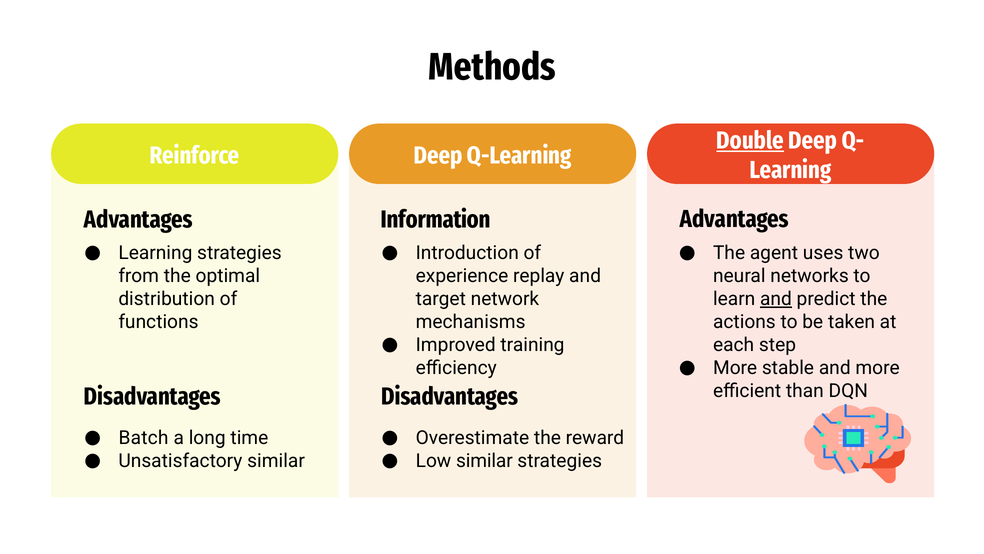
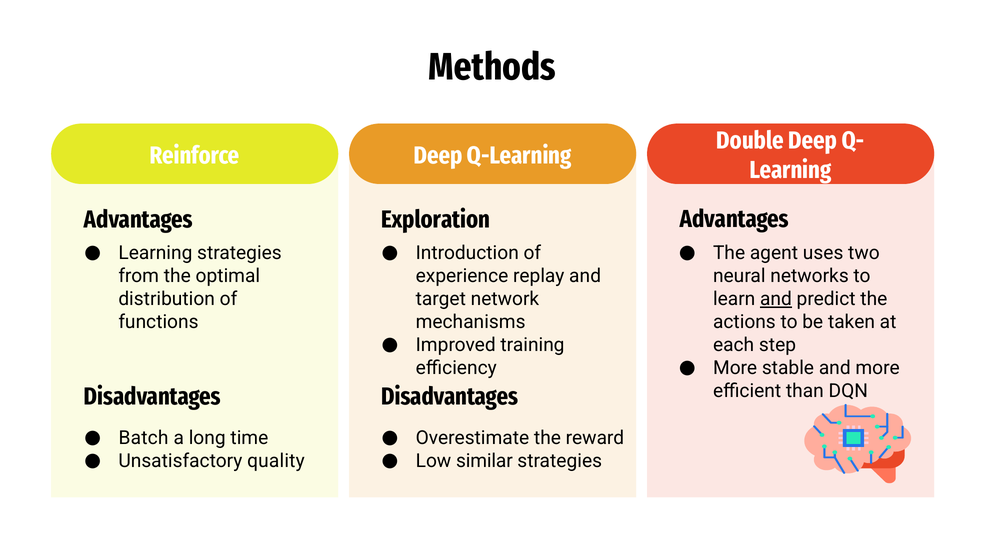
Double underline: present -> none (750, 141)
Information: Information -> Exploration (436, 220)
Unsatisfactory similar: similar -> quality (276, 460)
